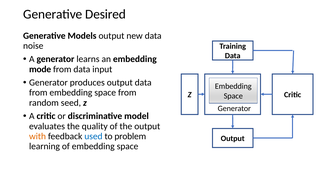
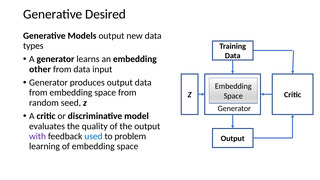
noise: noise -> types (33, 46)
mode: mode -> other (40, 69)
with colour: orange -> purple (38, 136)
